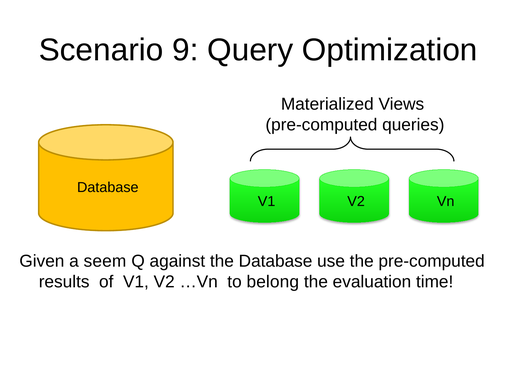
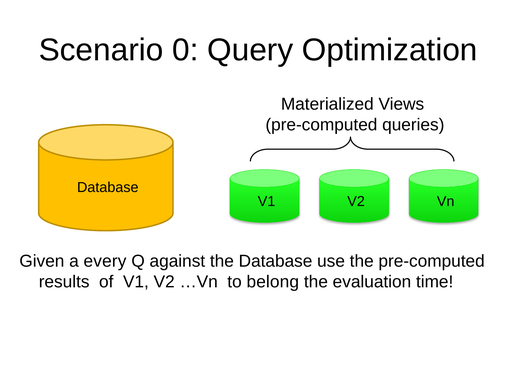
9: 9 -> 0 (185, 50)
seem: seem -> every (105, 261)
